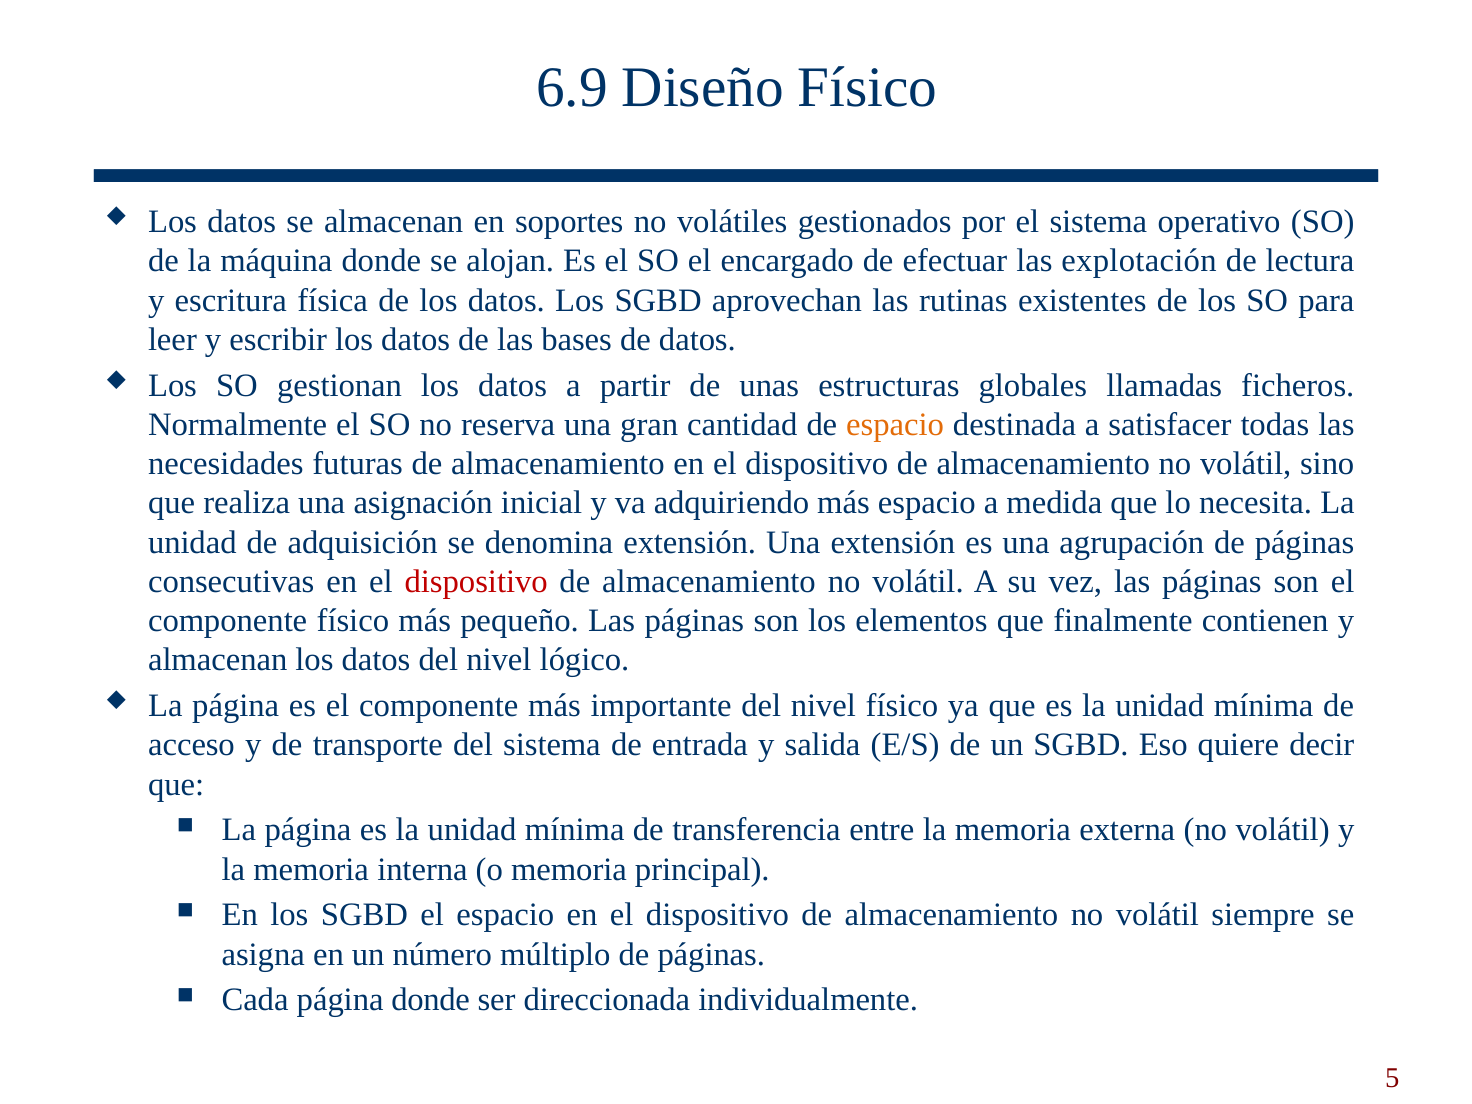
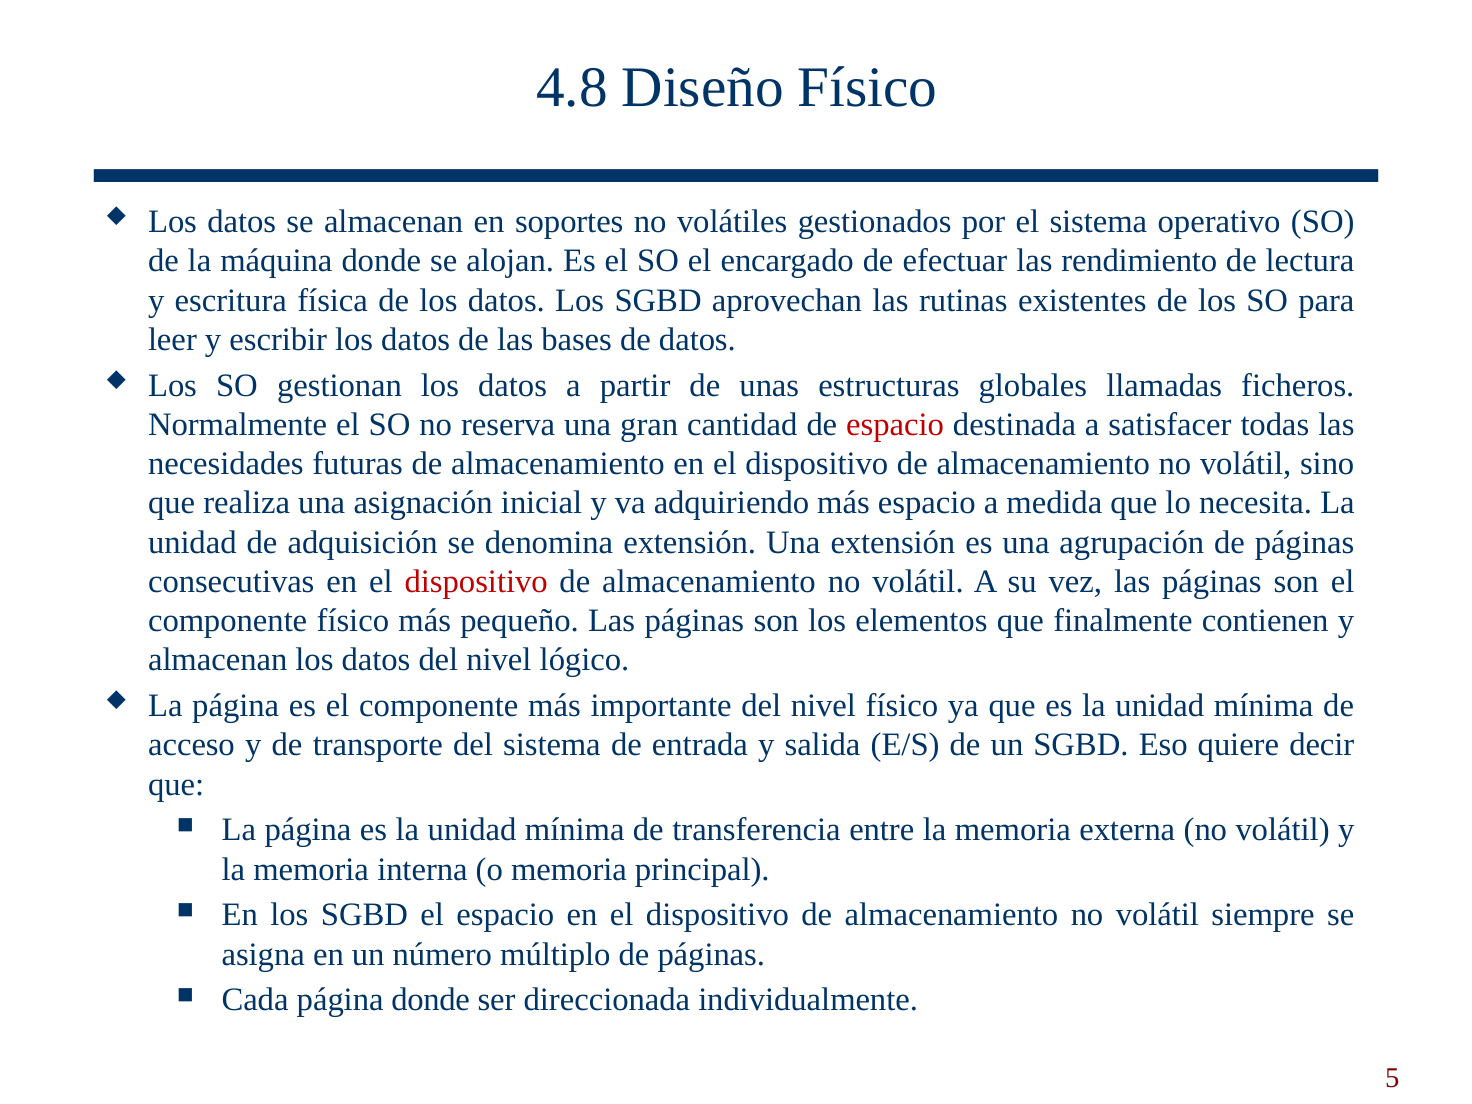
6.9: 6.9 -> 4.8 (572, 88)
explotación: explotación -> rendimiento (1139, 261)
espacio colour: orange -> red (895, 425)
